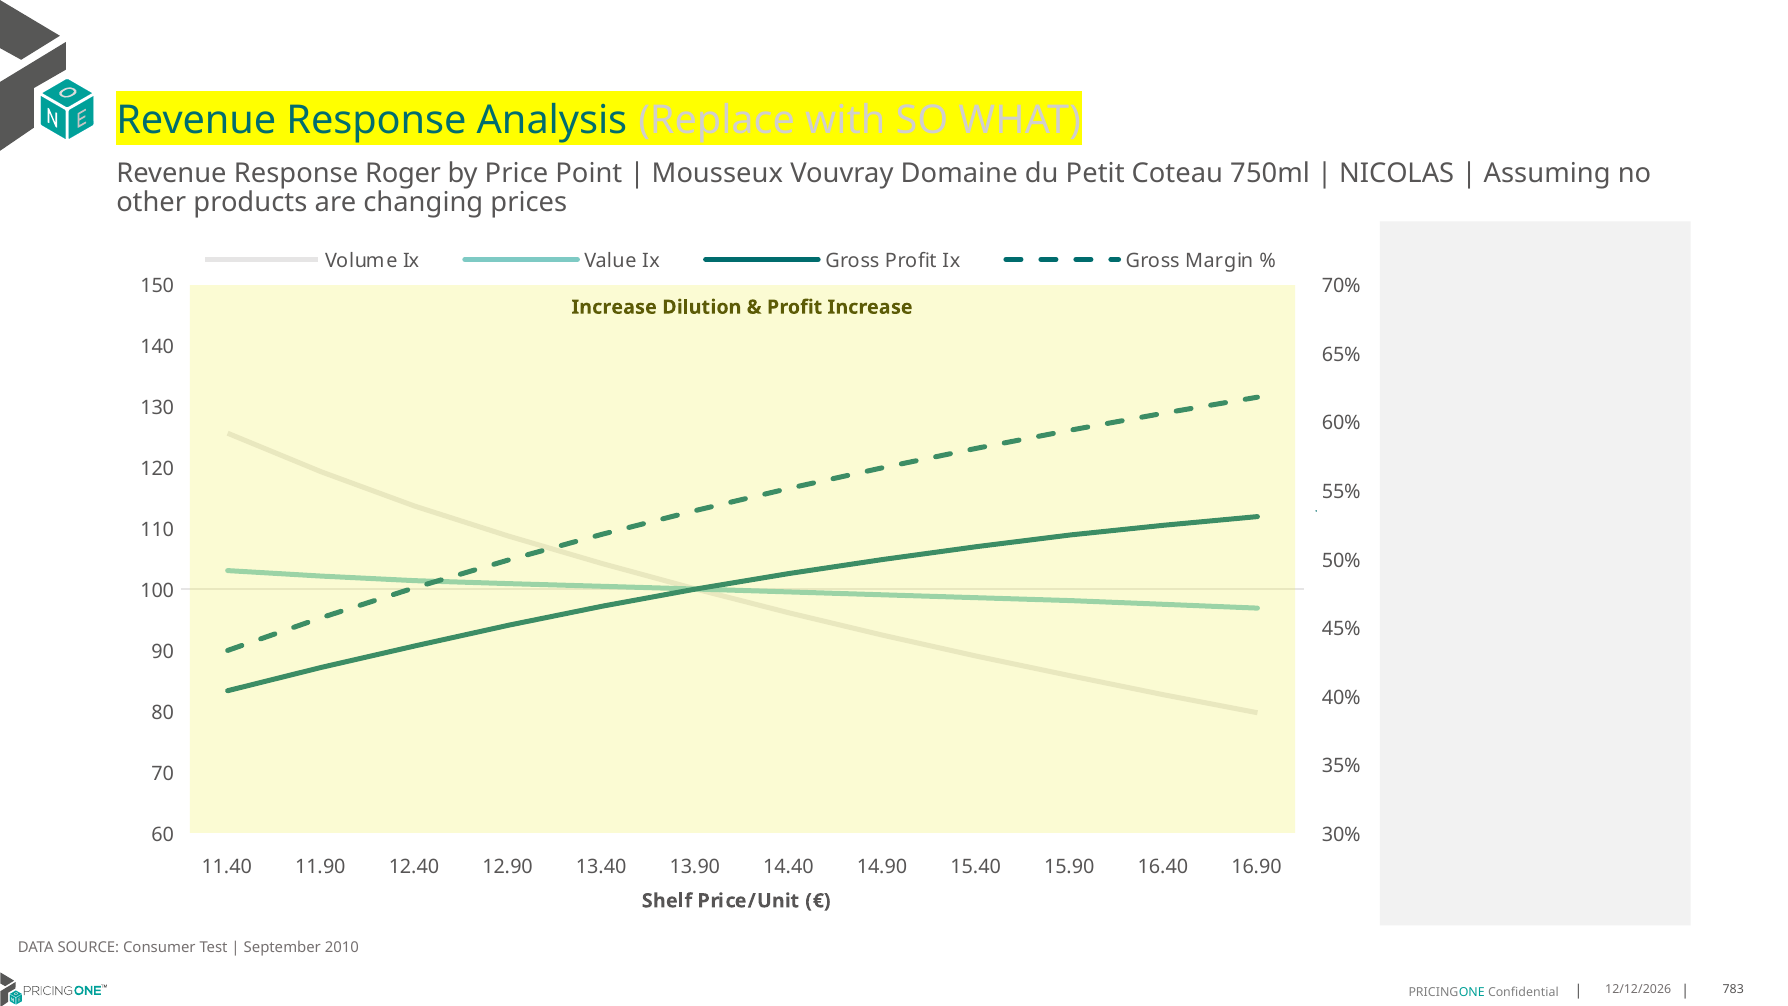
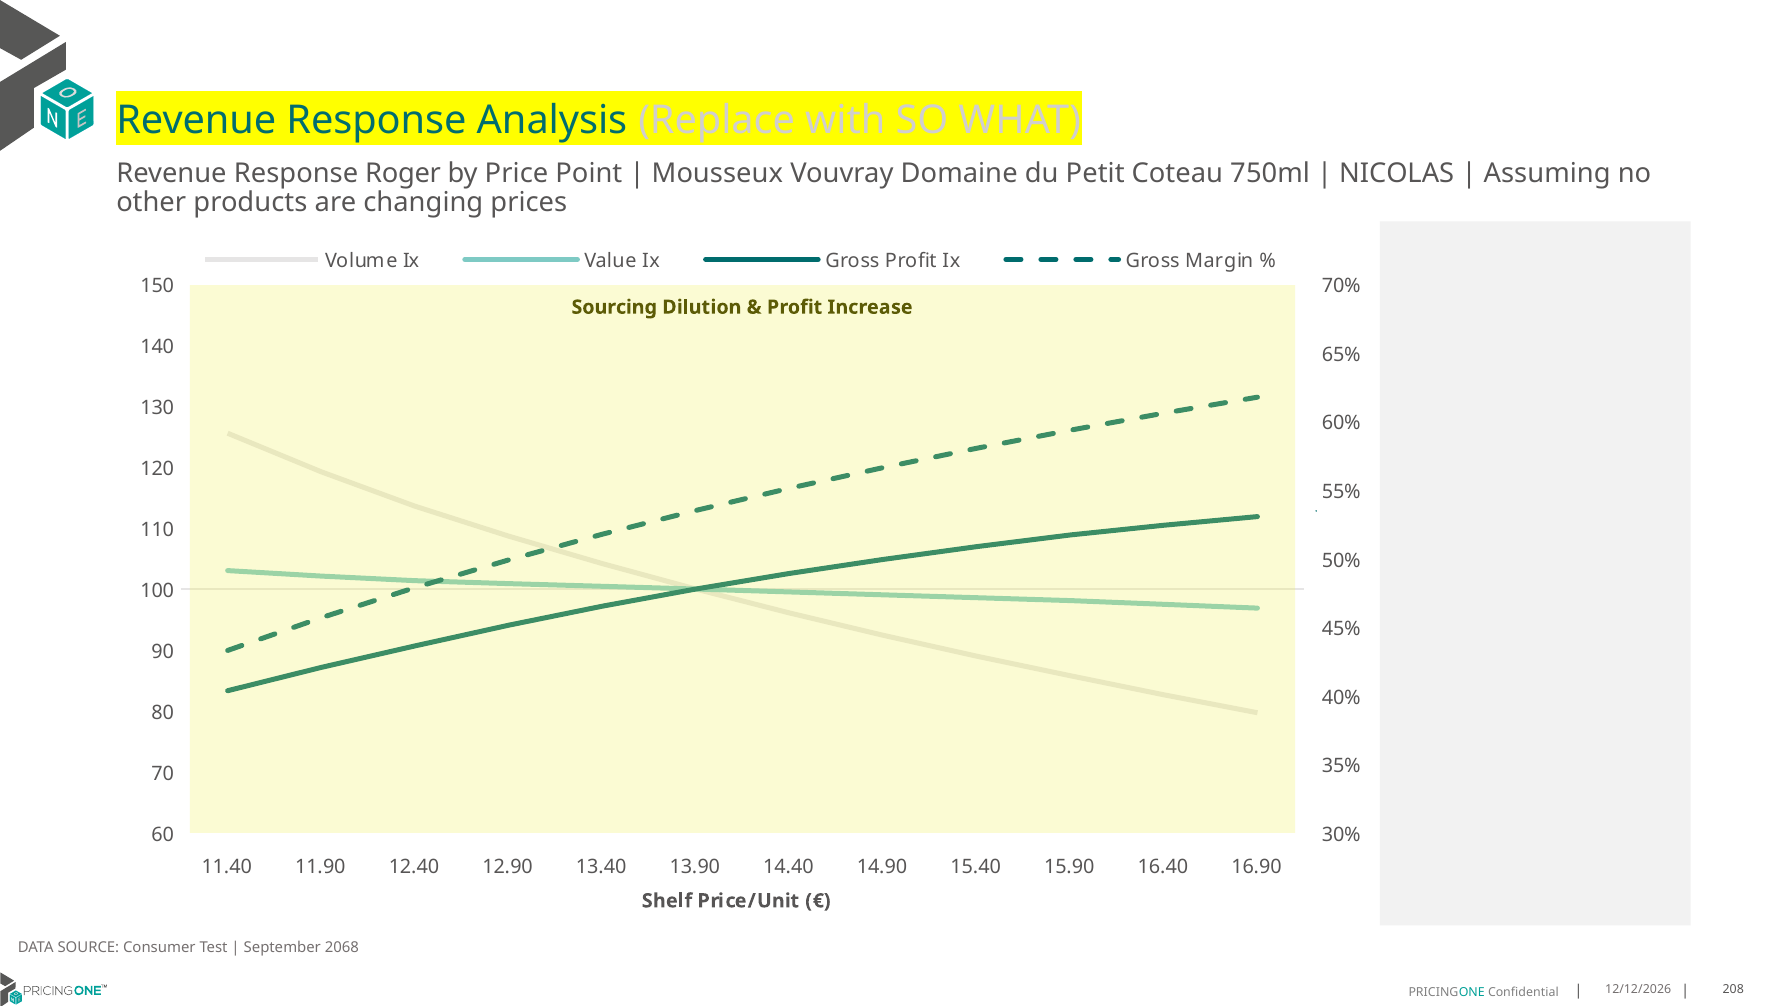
Increase: Increase -> Sourcing (614, 307)
2010: 2010 -> 2068 (342, 947)
783: 783 -> 208 (1733, 989)
